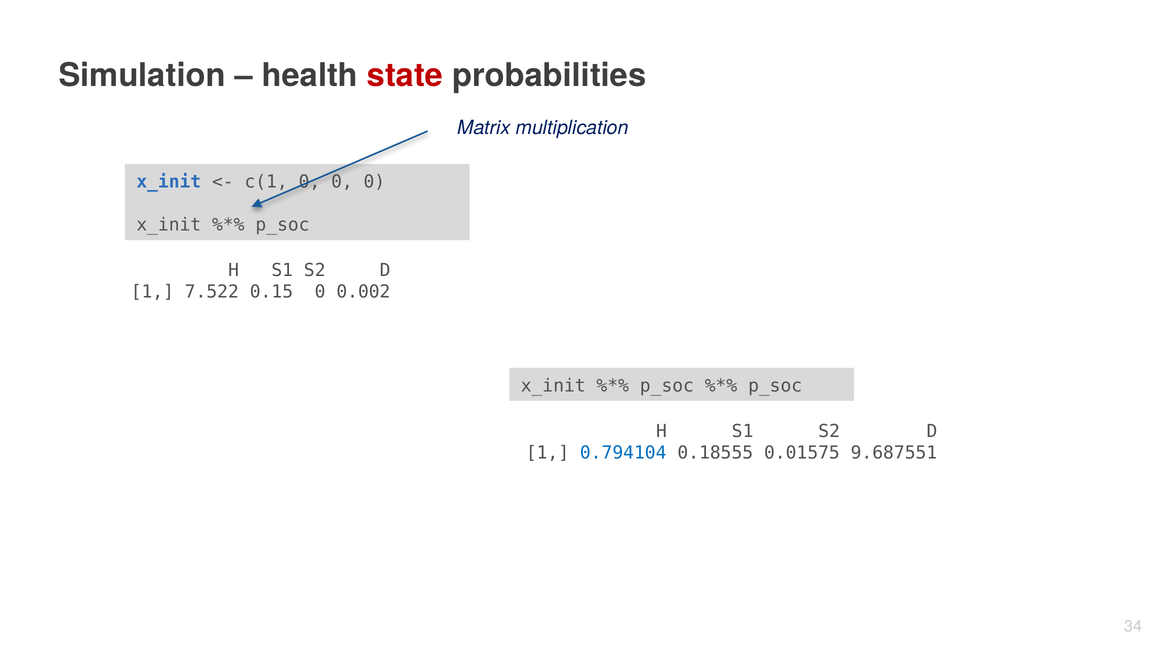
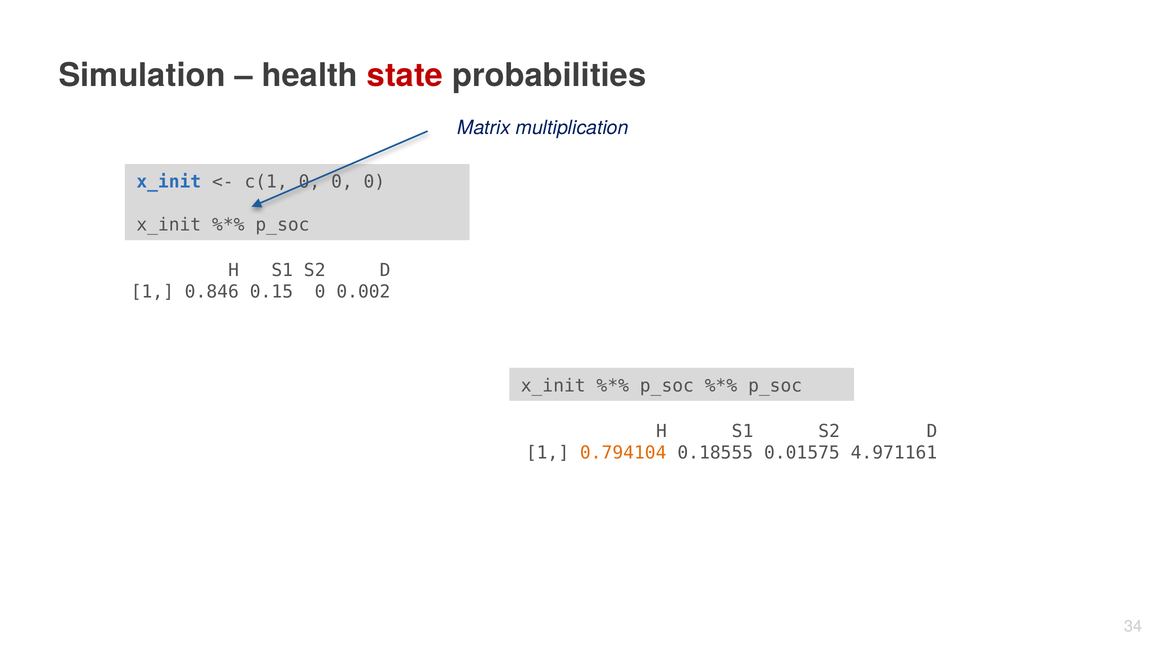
7.522: 7.522 -> 0.846 (212, 292)
0.794104 colour: blue -> orange (623, 453)
9.687551: 9.687551 -> 4.971161 (894, 453)
